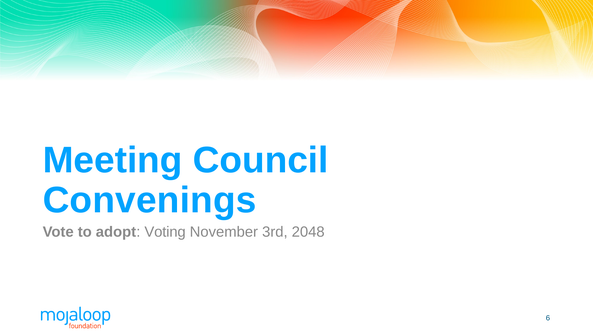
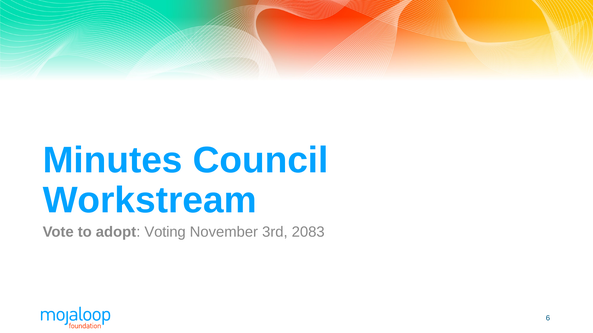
Meeting: Meeting -> Minutes (113, 161)
Convenings: Convenings -> Workstream (150, 201)
2048: 2048 -> 2083 (308, 232)
